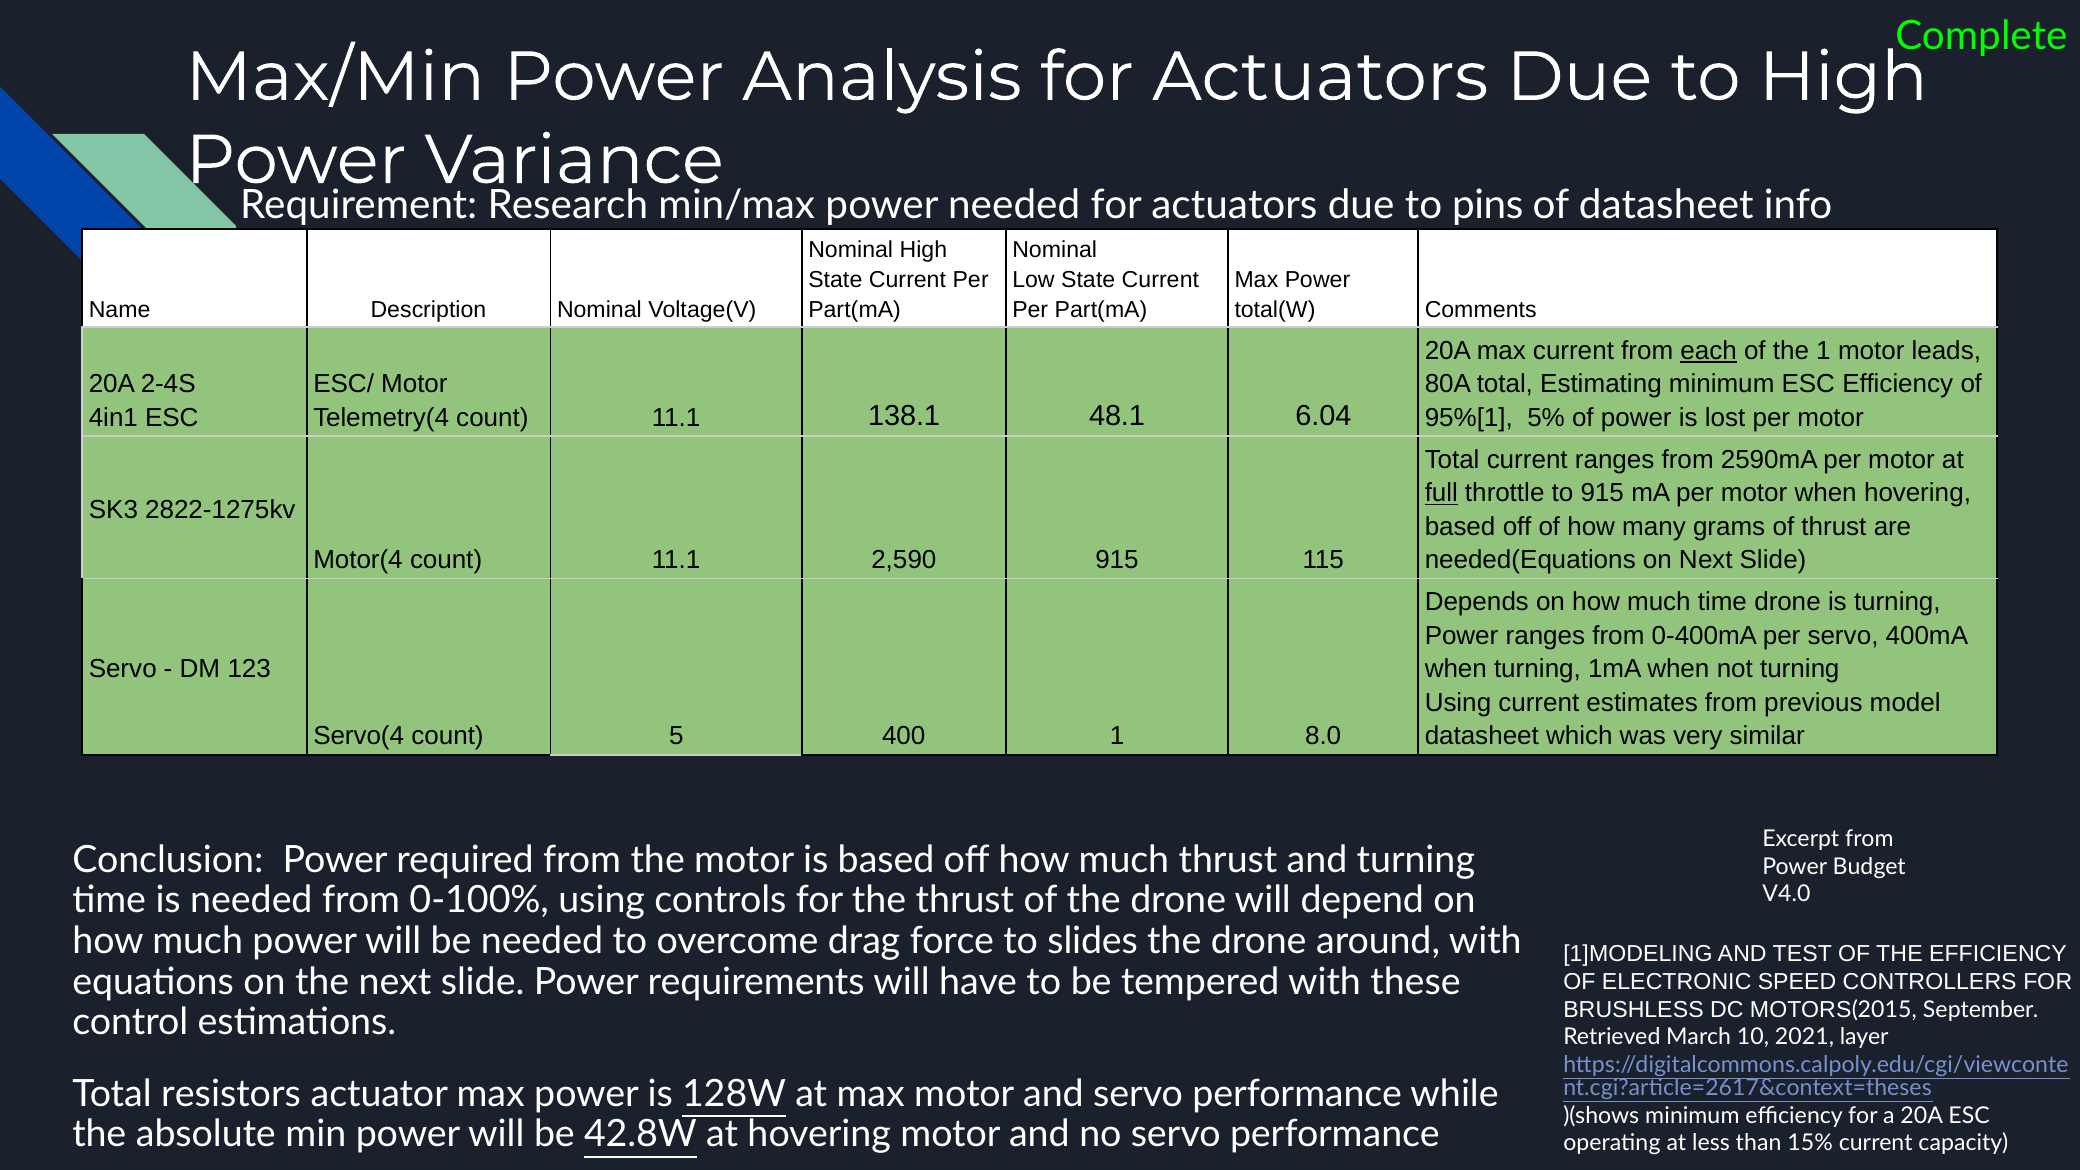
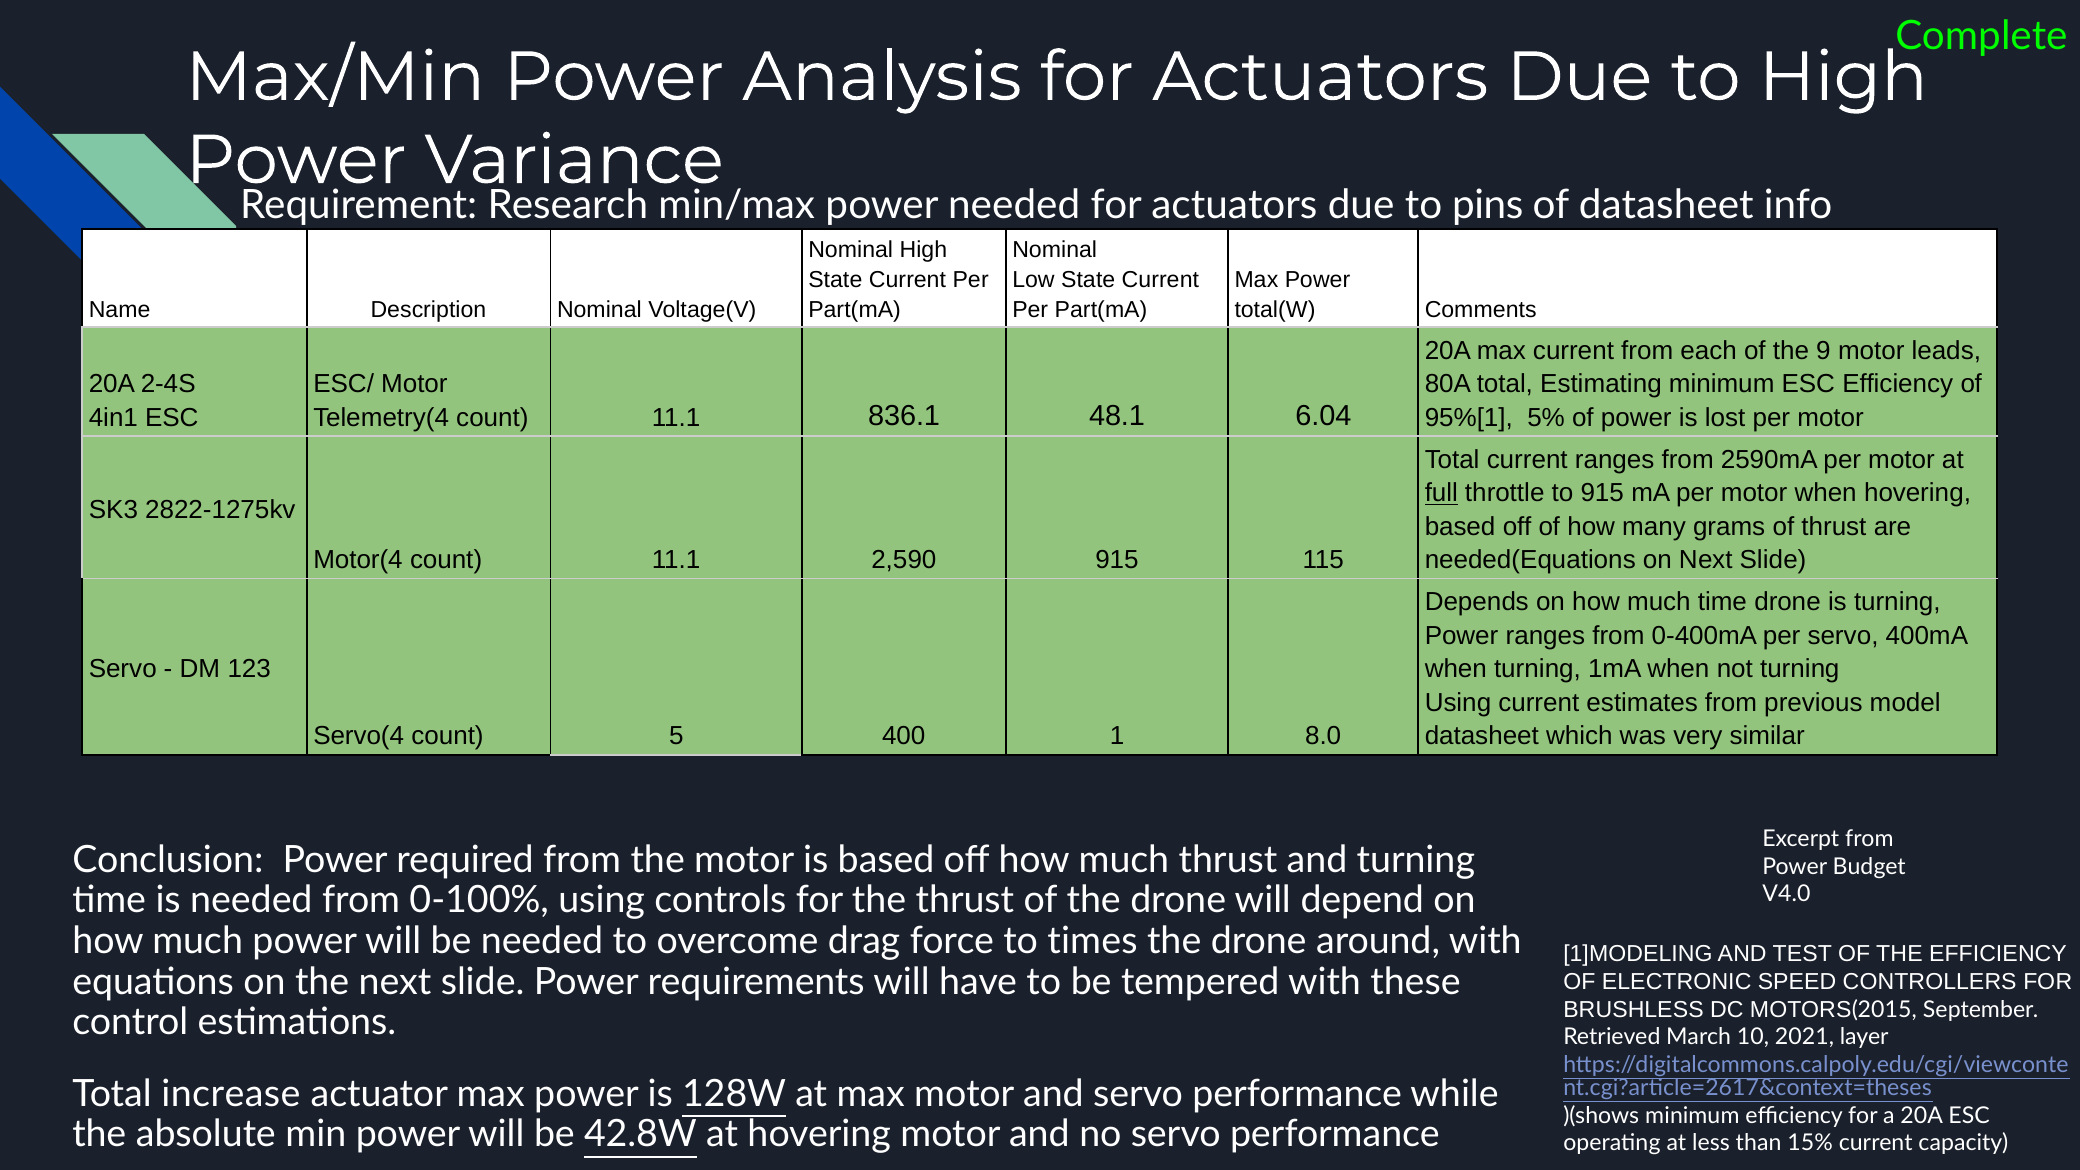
each underline: present -> none (1709, 351)
the 1: 1 -> 9 (1823, 351)
138.1: 138.1 -> 836.1 (904, 416)
slides: slides -> times (1092, 941)
resistors: resistors -> increase (231, 1094)
